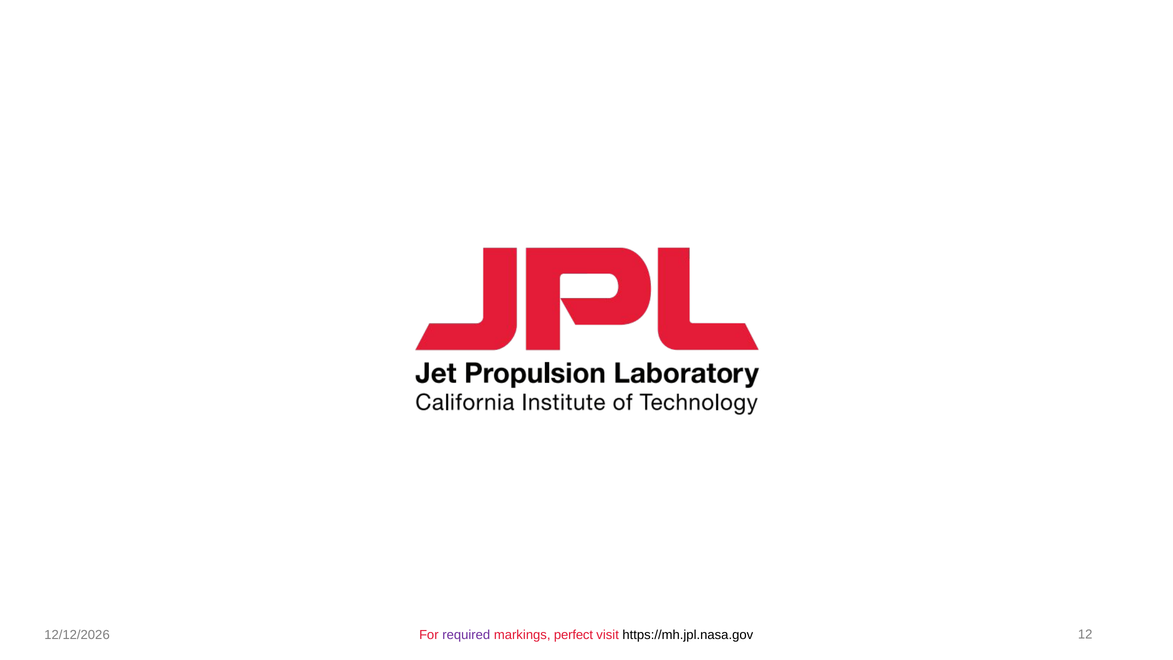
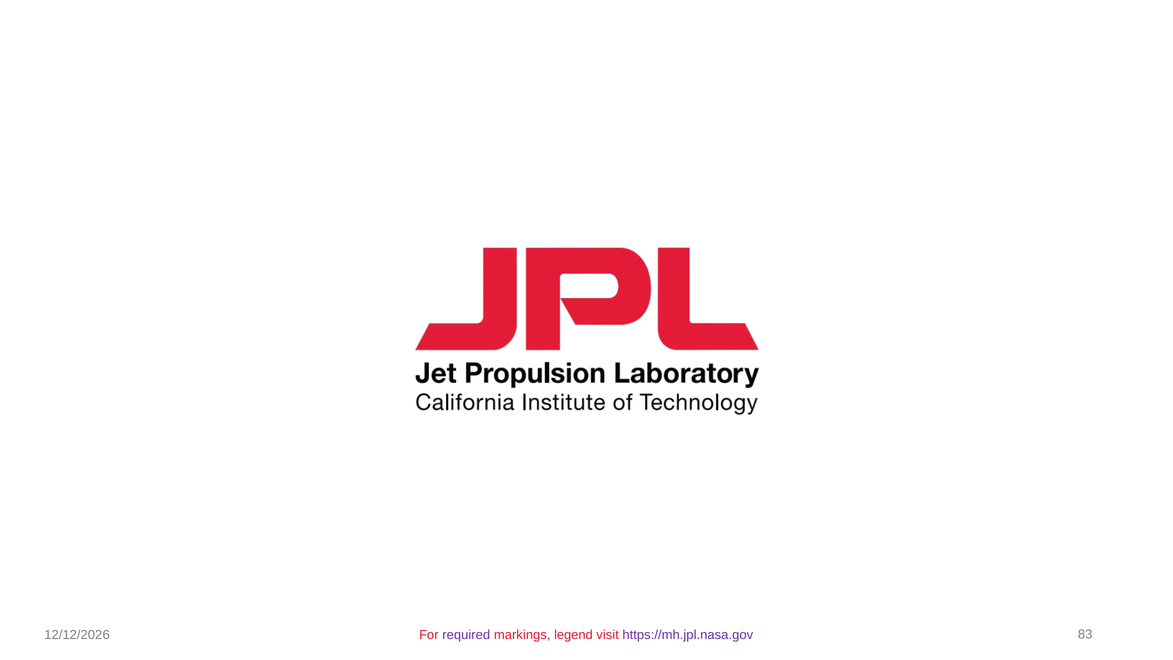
perfect: perfect -> legend (573, 635)
https://mh.jpl.nasa.gov colour: black -> purple (688, 635)
12: 12 -> 83 (1085, 634)
